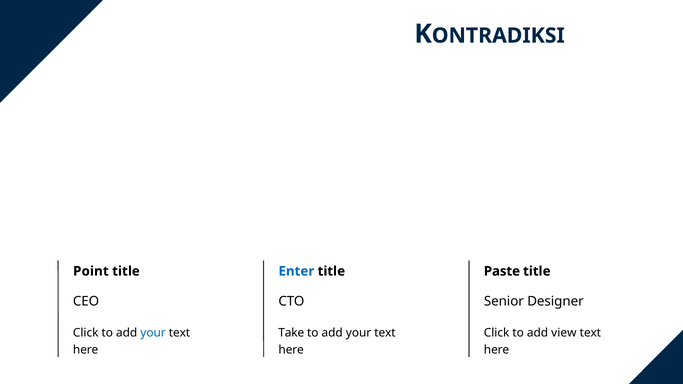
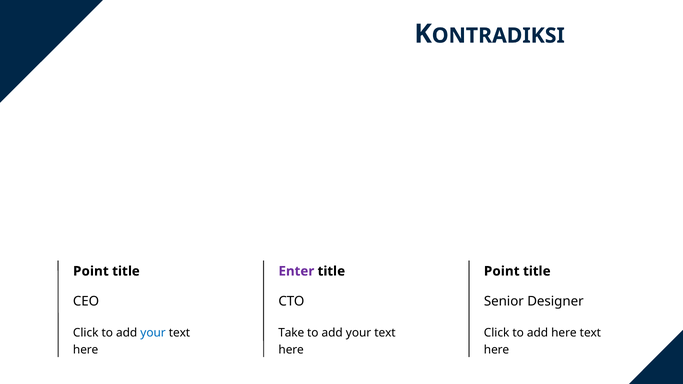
Enter colour: blue -> purple (296, 271)
Paste: Paste -> Point (502, 271)
add view: view -> here (564, 333)
